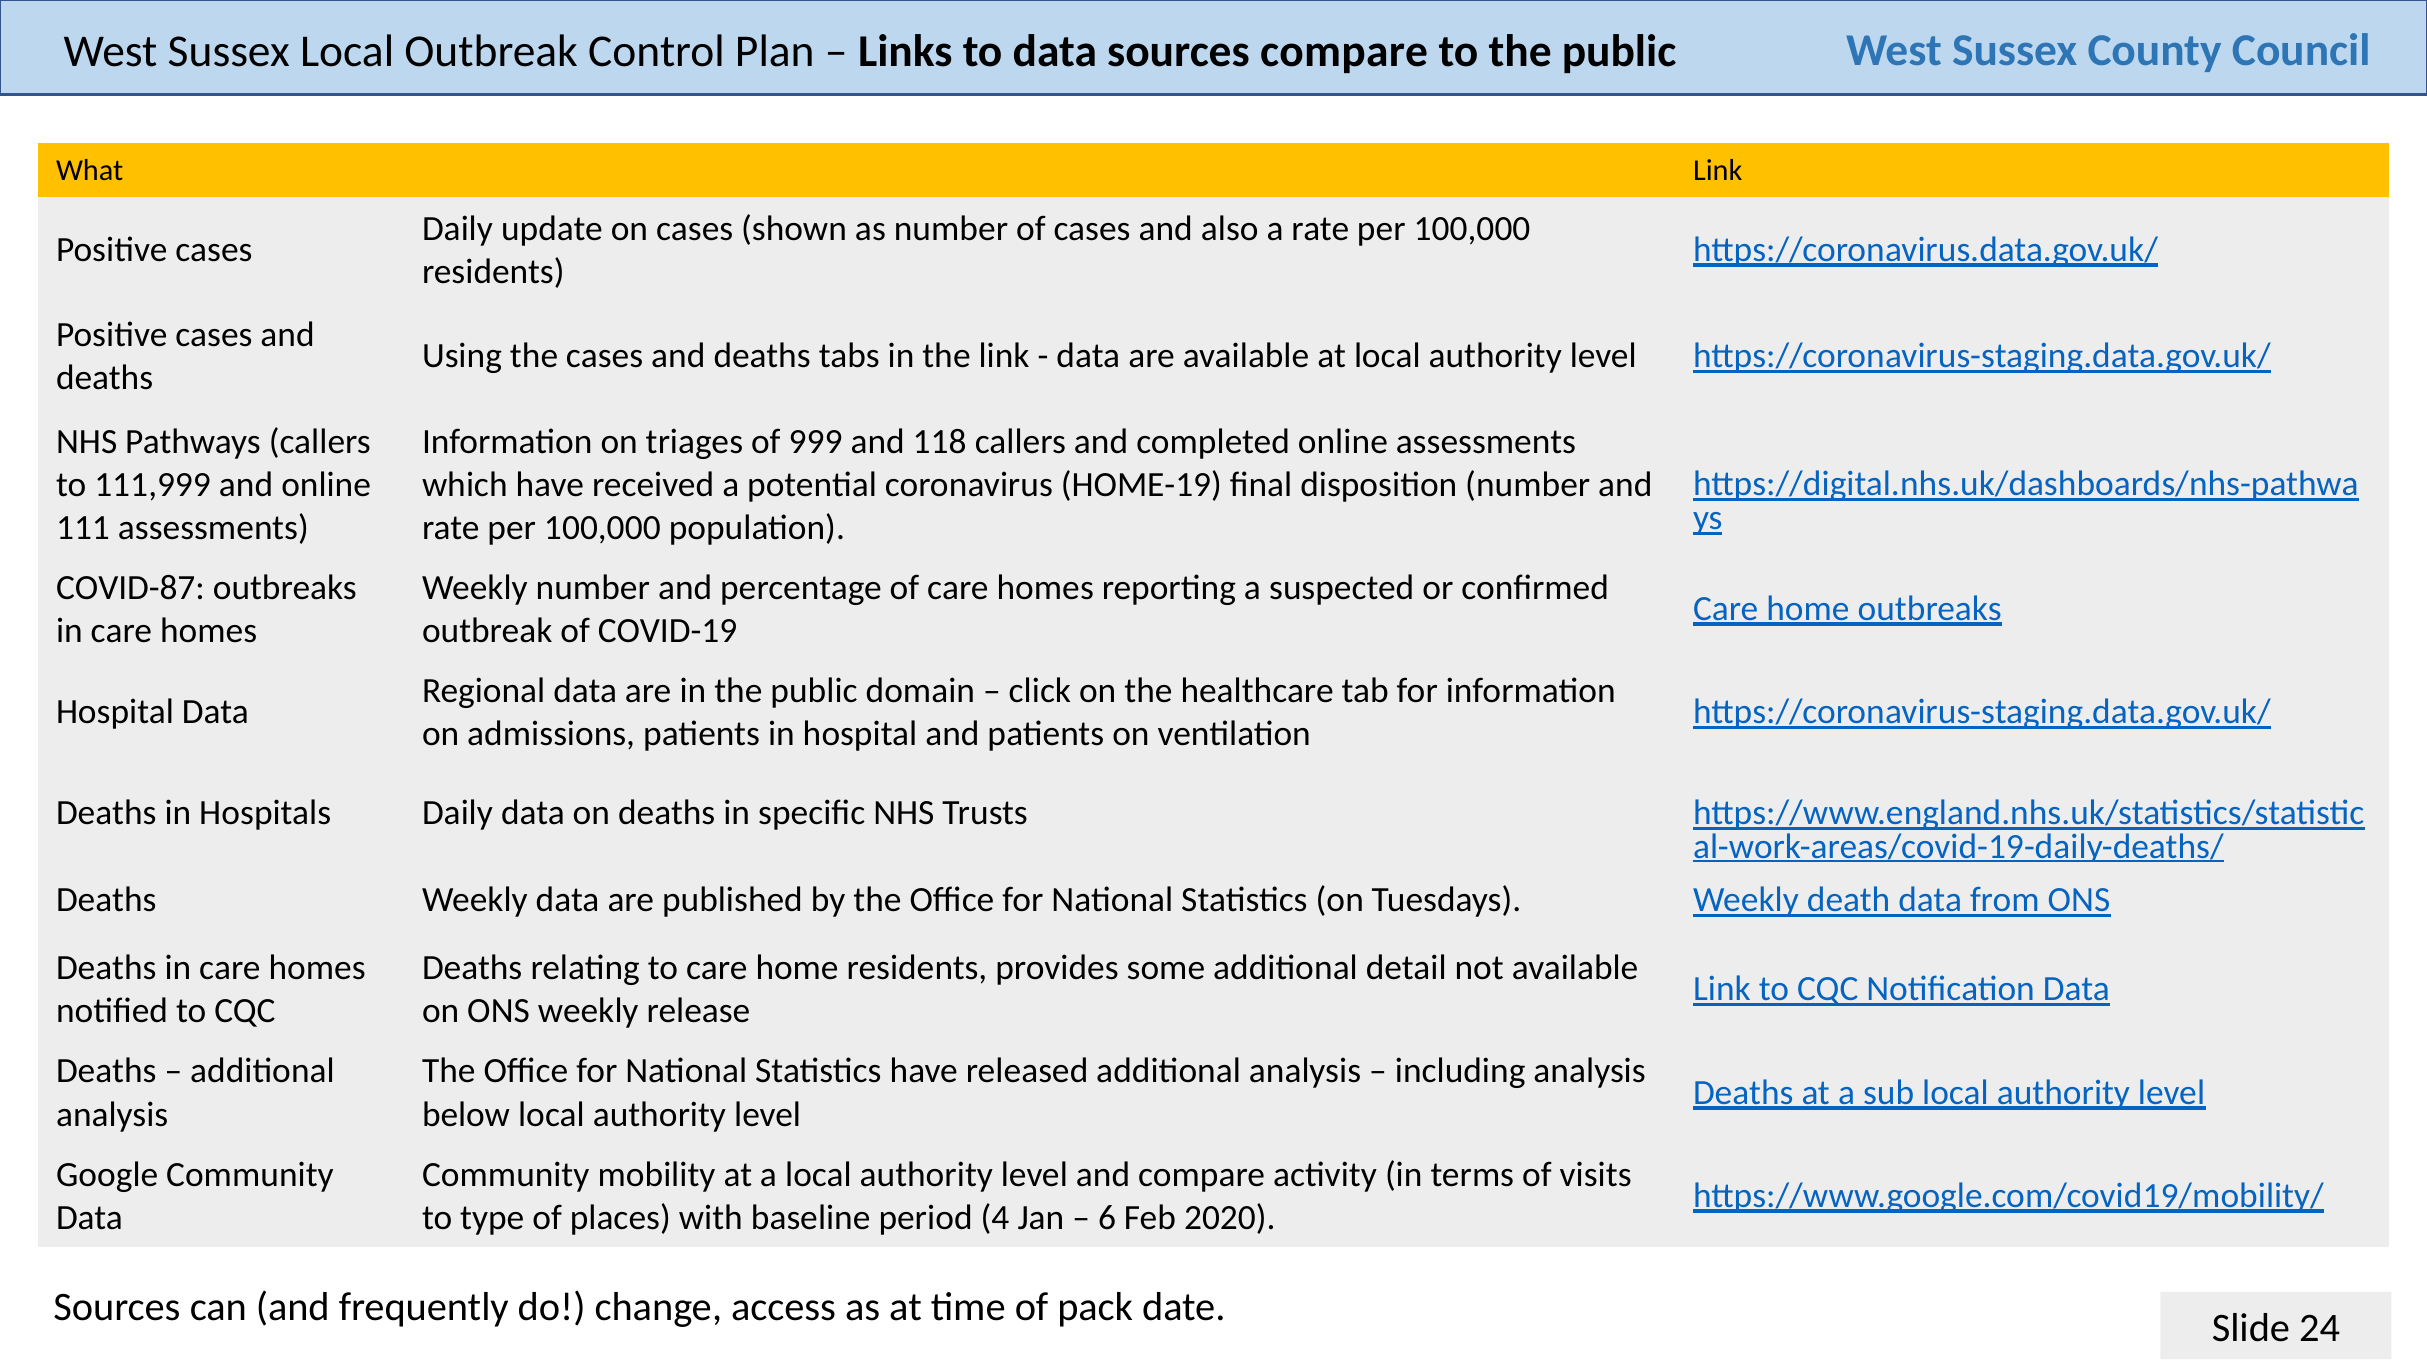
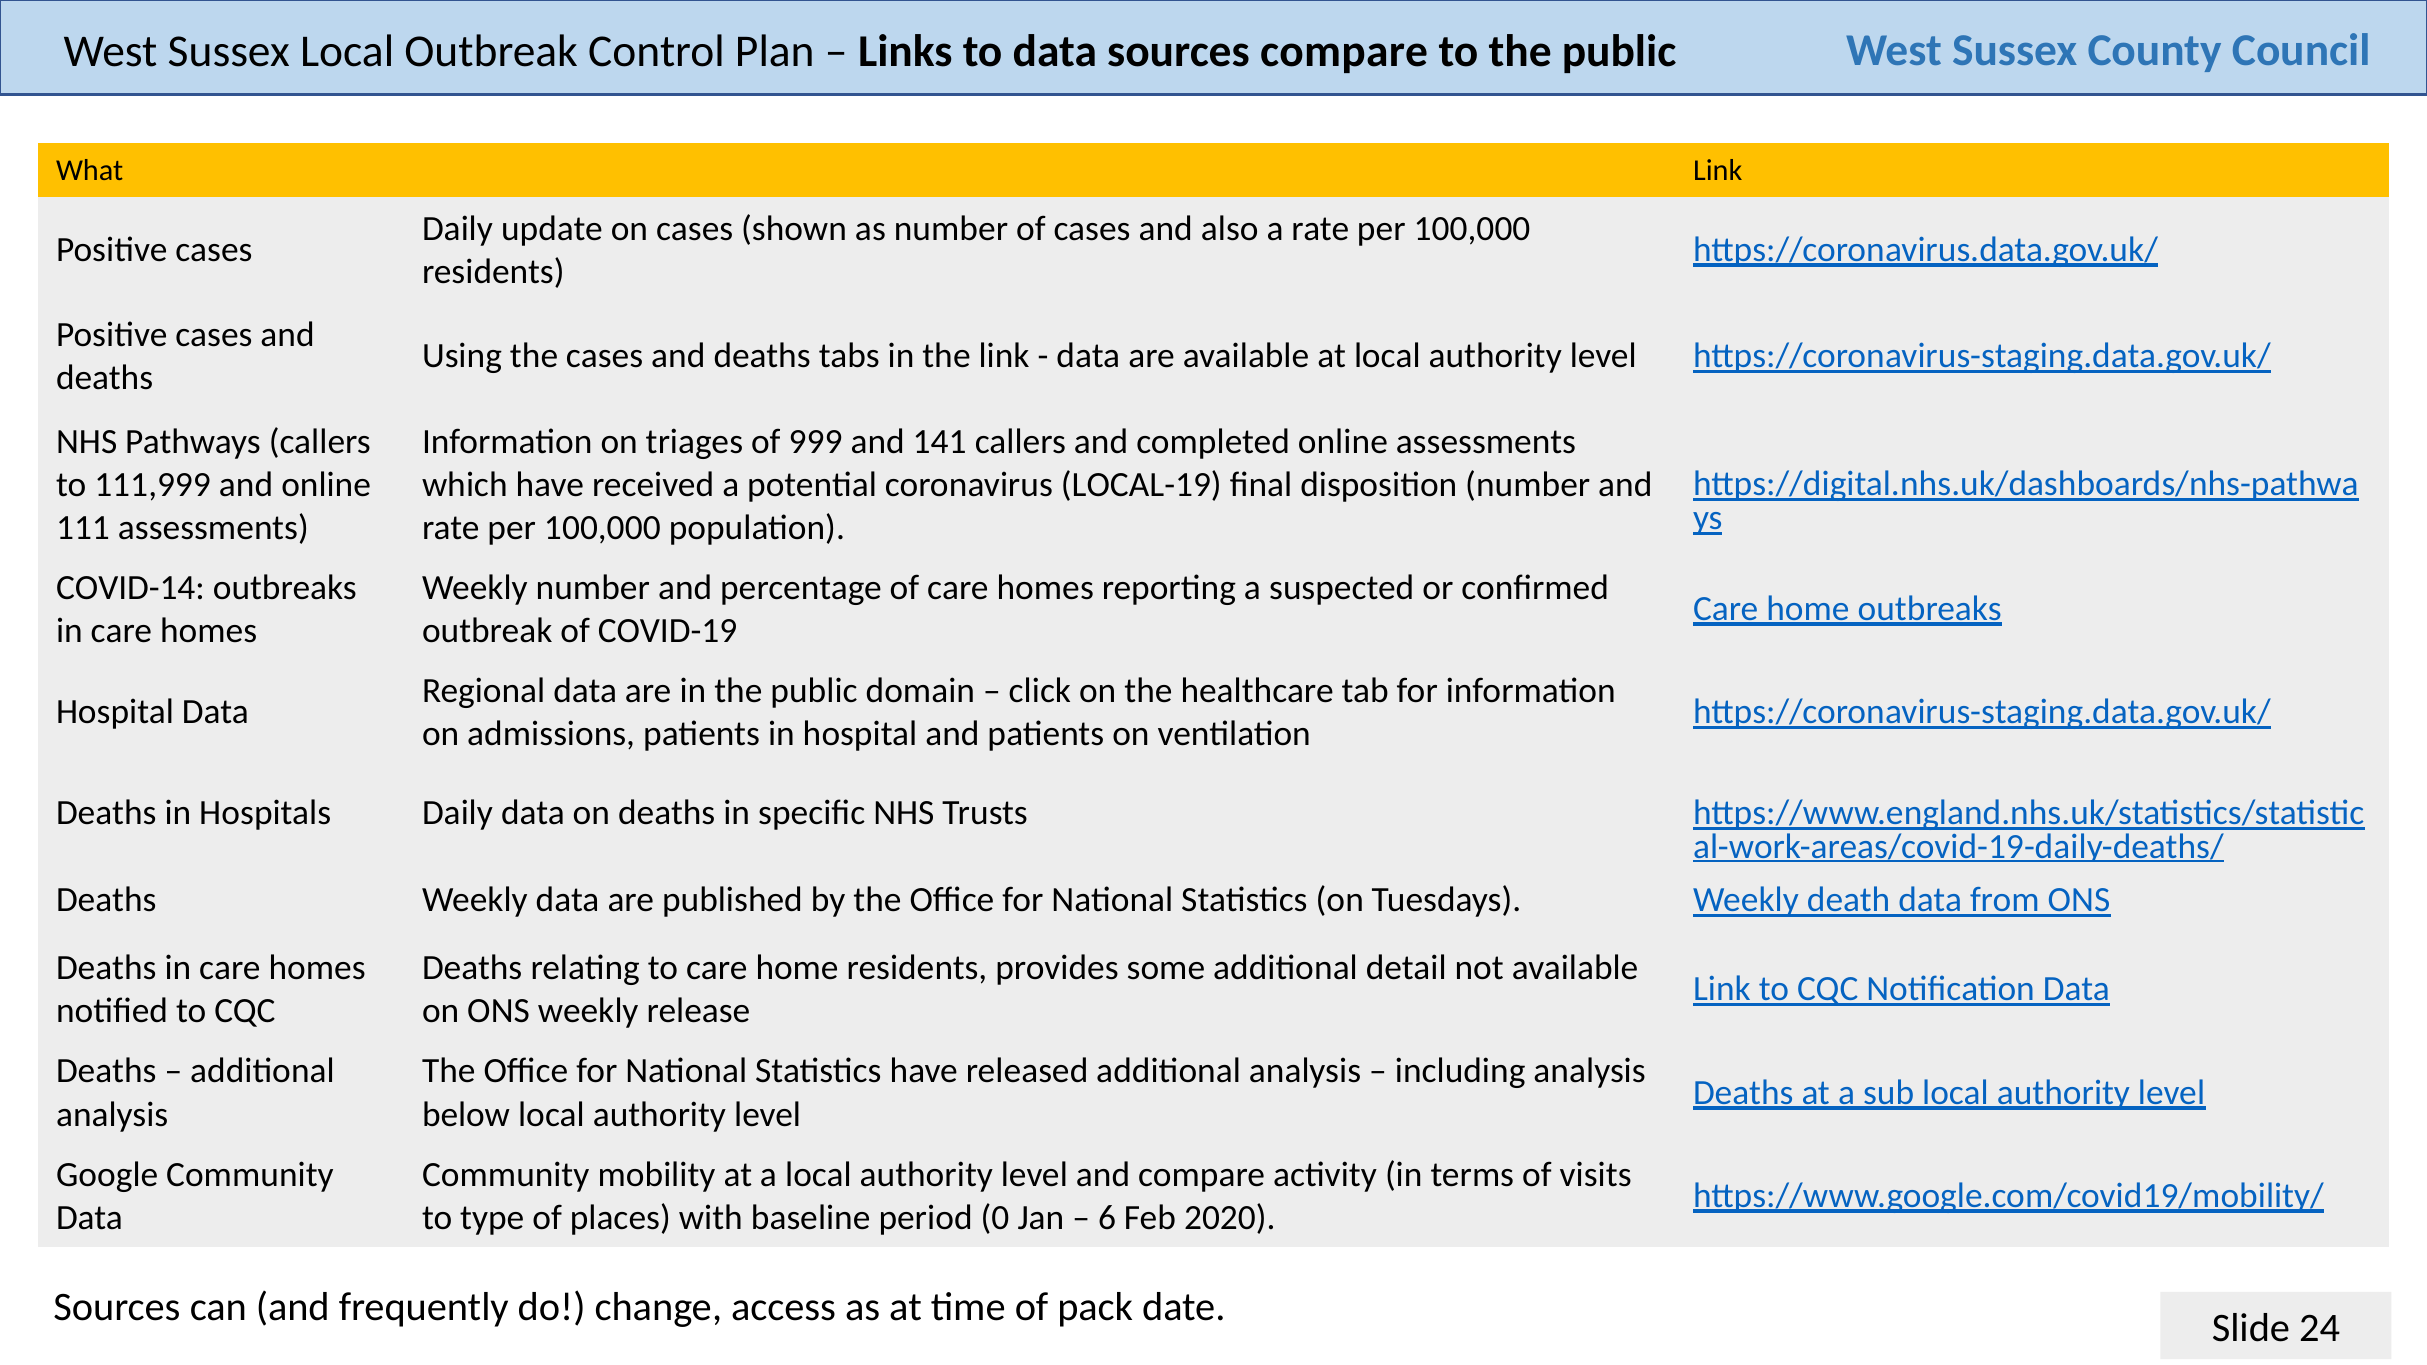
118: 118 -> 141 (940, 442)
HOME-19: HOME-19 -> LOCAL-19 (1141, 485)
COVID-87: COVID-87 -> COVID-14 (130, 588)
4: 4 -> 0 (995, 1218)
